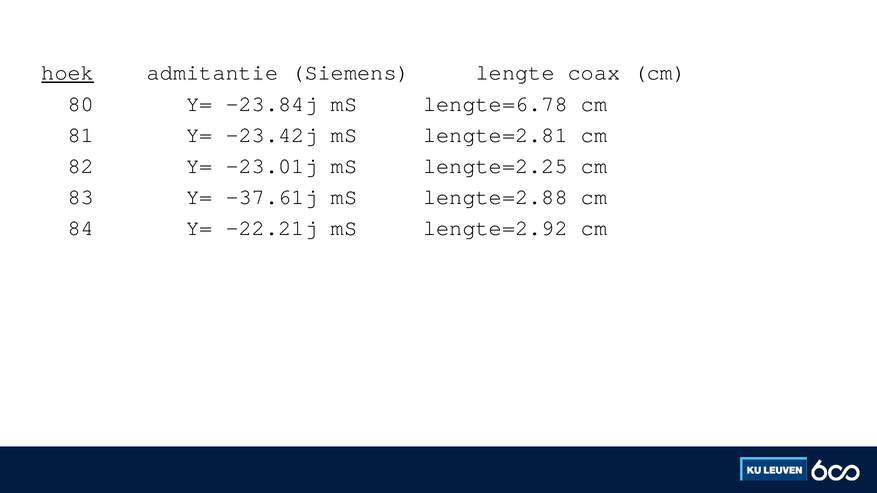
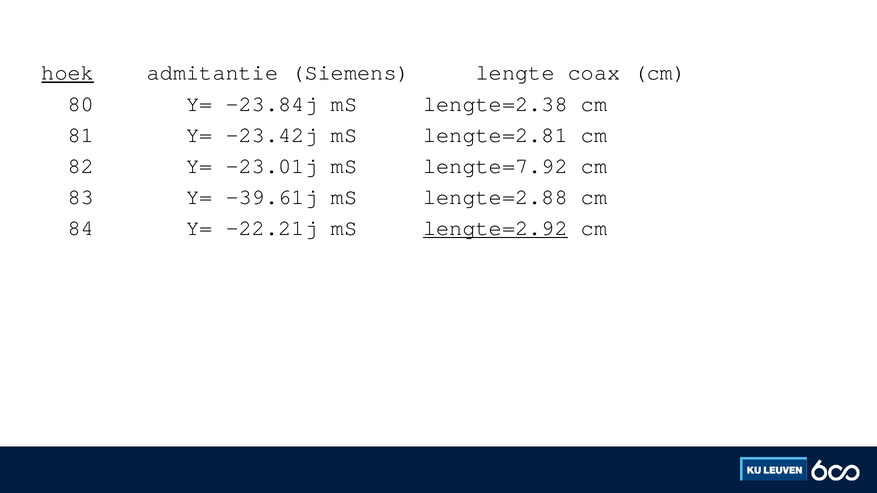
lengte=6.78: lengte=6.78 -> lengte=2.38 (495, 104)
lengte=2.25: lengte=2.25 -> lengte=7.92 (495, 166)
-37.61j: -37.61j -> -39.61j (272, 197)
lengte=2.92 underline: none -> present (495, 228)
